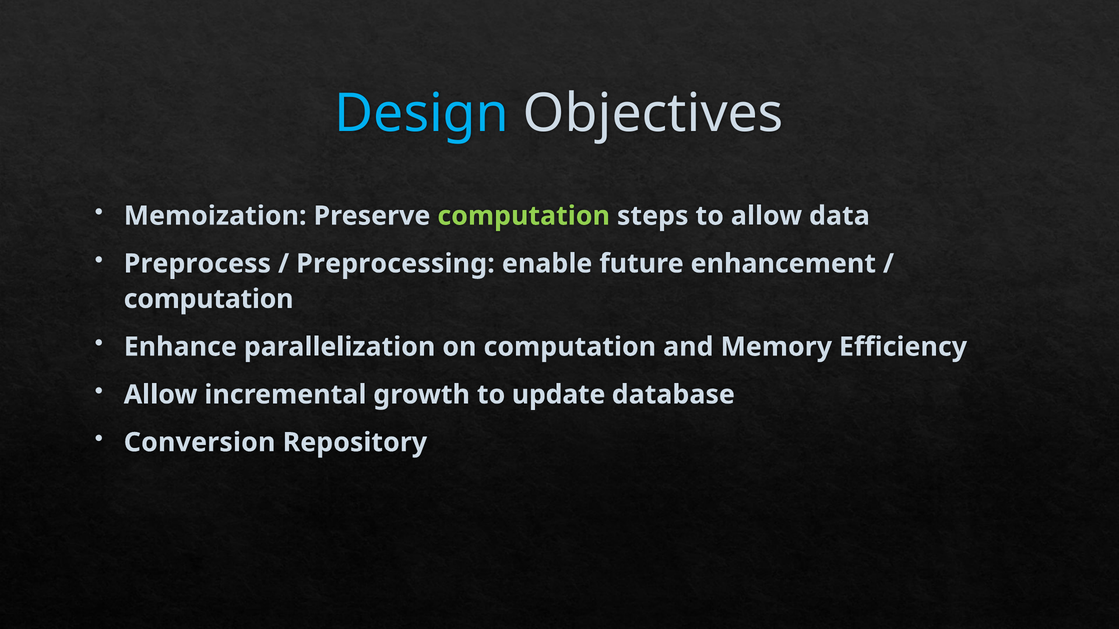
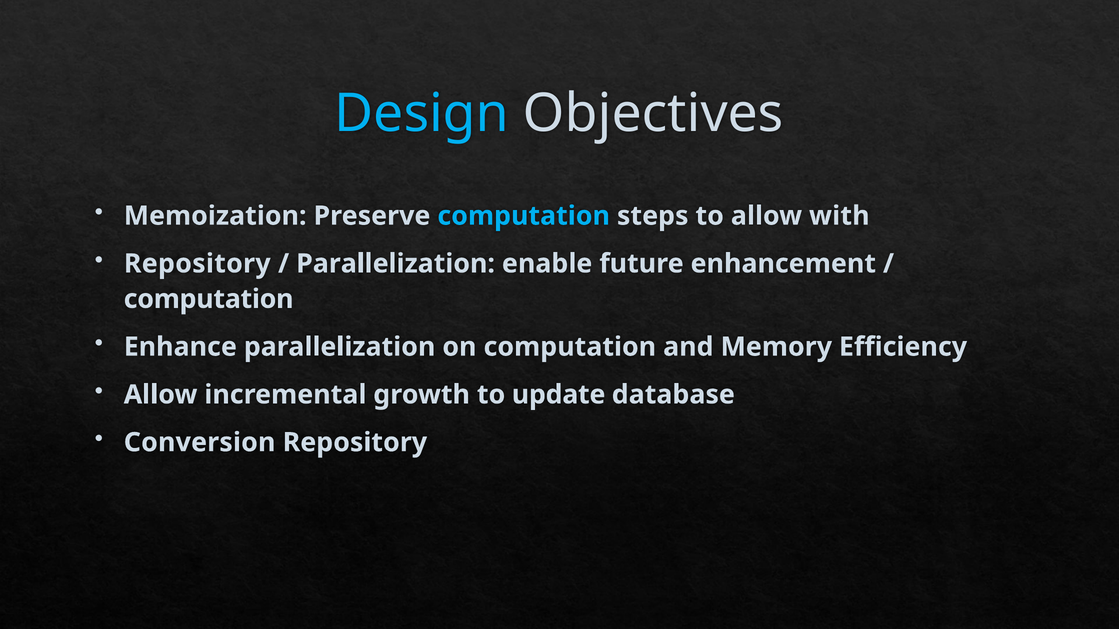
computation colour: light green -> light blue (524, 216)
data: data -> with (839, 216)
Preprocess: Preprocess -> Repository (197, 264)
Preprocessing: Preprocessing -> Parallelization (396, 264)
